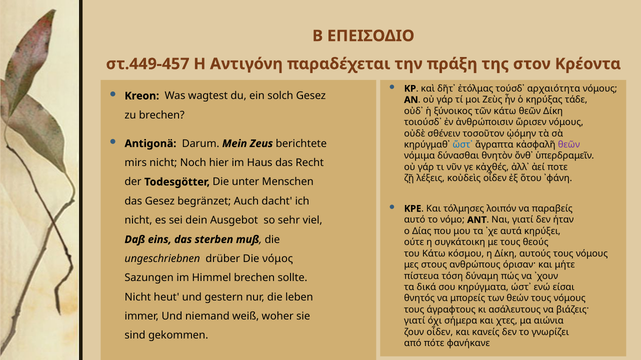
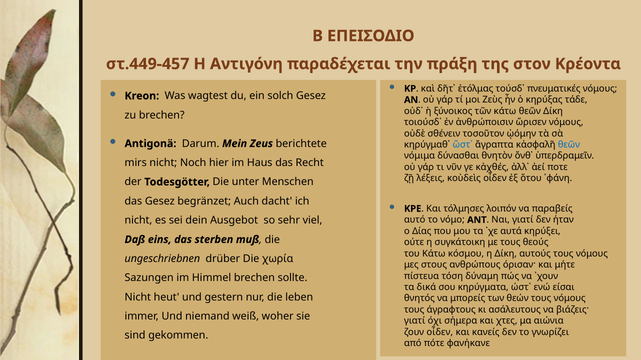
αρχαιότητα: αρχαιότητα -> πνευματικές (554, 89)
θεῶν colour: purple -> blue (569, 145)
νόμος: νόμος -> χωρία (278, 259)
